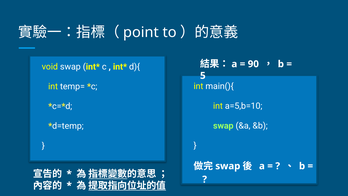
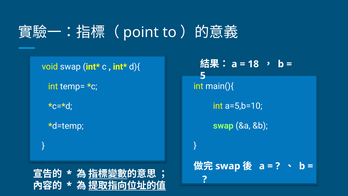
90: 90 -> 18 (253, 64)
